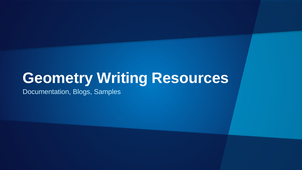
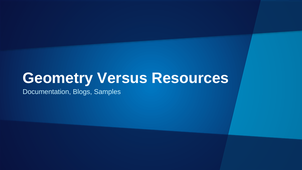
Writing: Writing -> Versus (122, 78)
